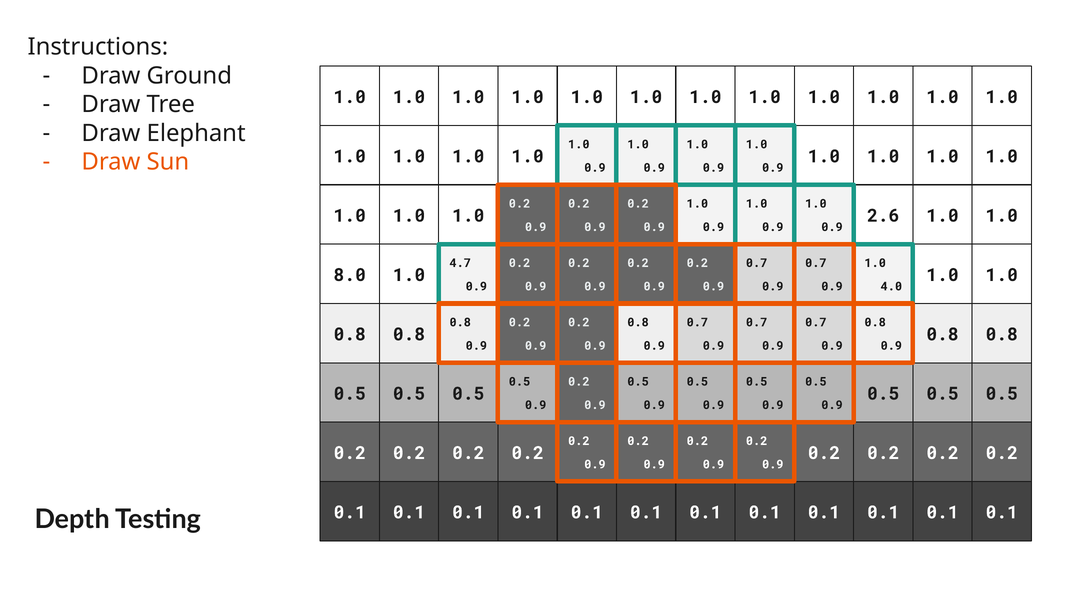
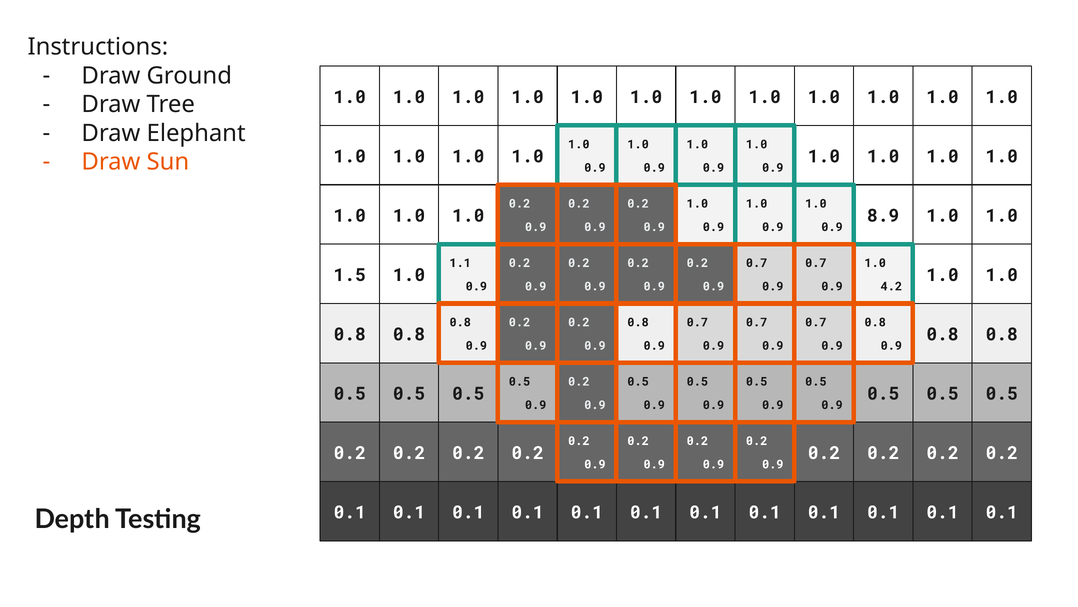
2.6: 2.6 -> 8.9 (883, 215)
4.7: 4.7 -> 1.1 (460, 263)
8.0: 8.0 -> 1.5 (350, 275)
4.0: 4.0 -> 4.2 (891, 286)
